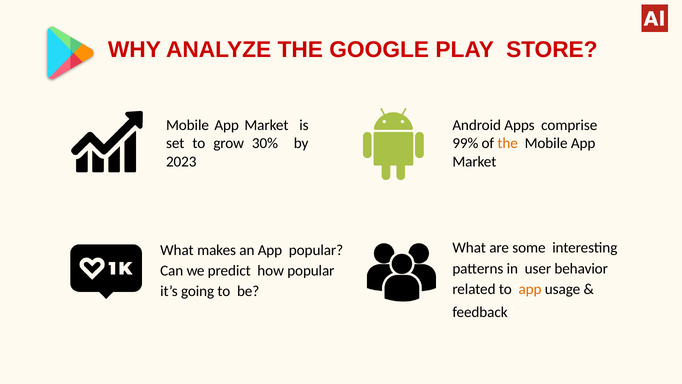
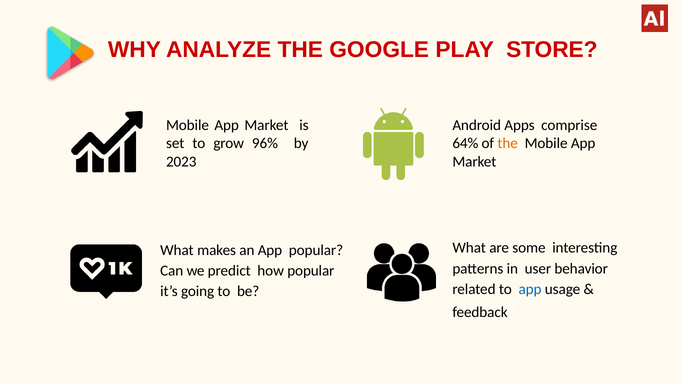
30%: 30% -> 96% (265, 143)
99%: 99% -> 64% (465, 143)
app colour: orange -> blue (530, 289)
